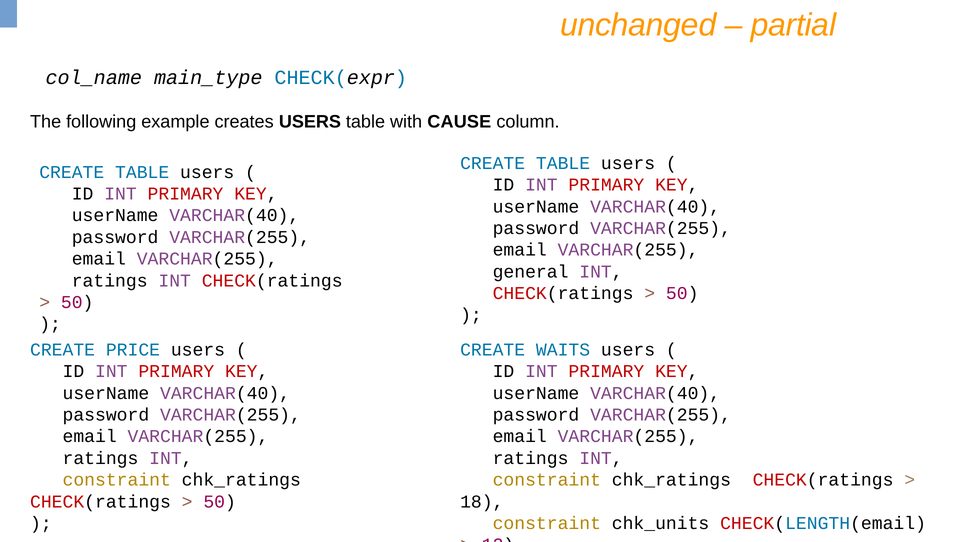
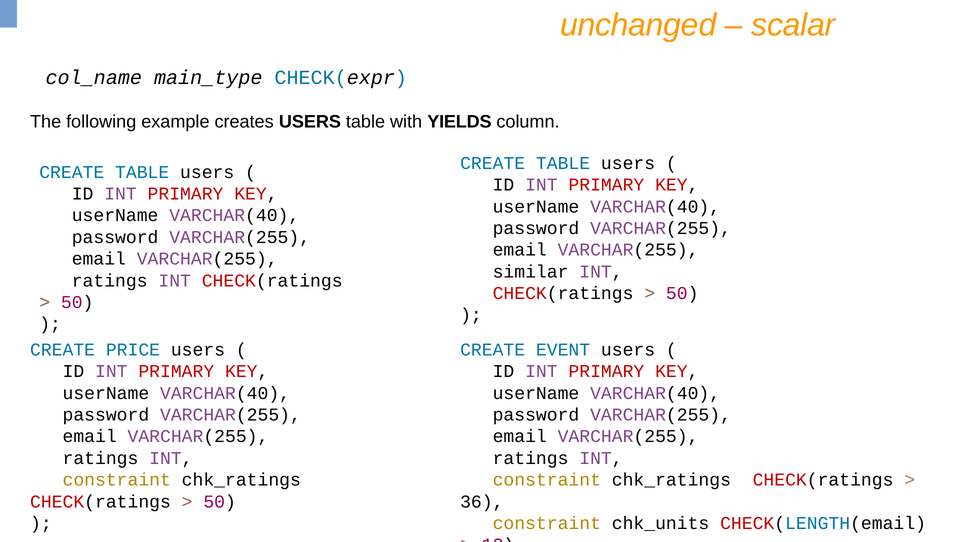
partial: partial -> scalar (793, 25)
CAUSE: CAUSE -> YIELDS (459, 122)
general: general -> similar (531, 272)
WAITS: WAITS -> EVENT (563, 350)
18: 18 -> 36 (482, 501)
